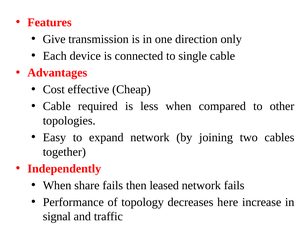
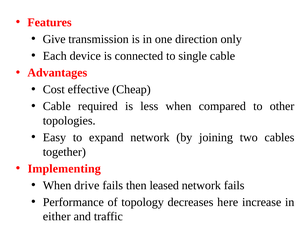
Independently: Independently -> Implementing (64, 169)
share: share -> drive (87, 185)
signal: signal -> either (57, 217)
